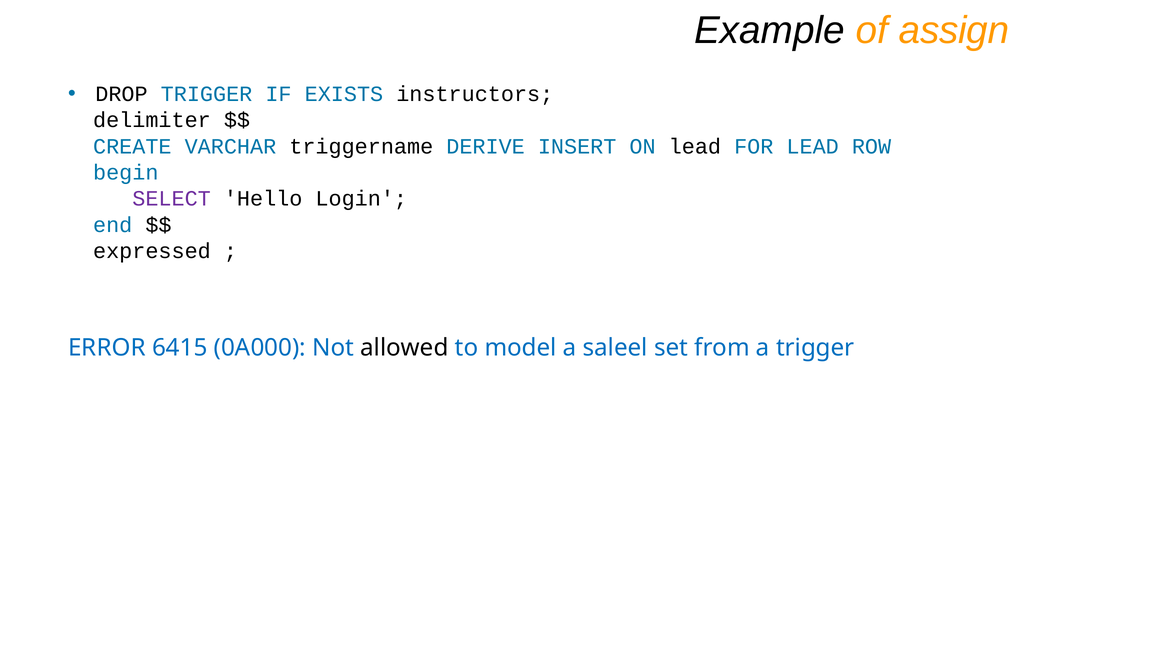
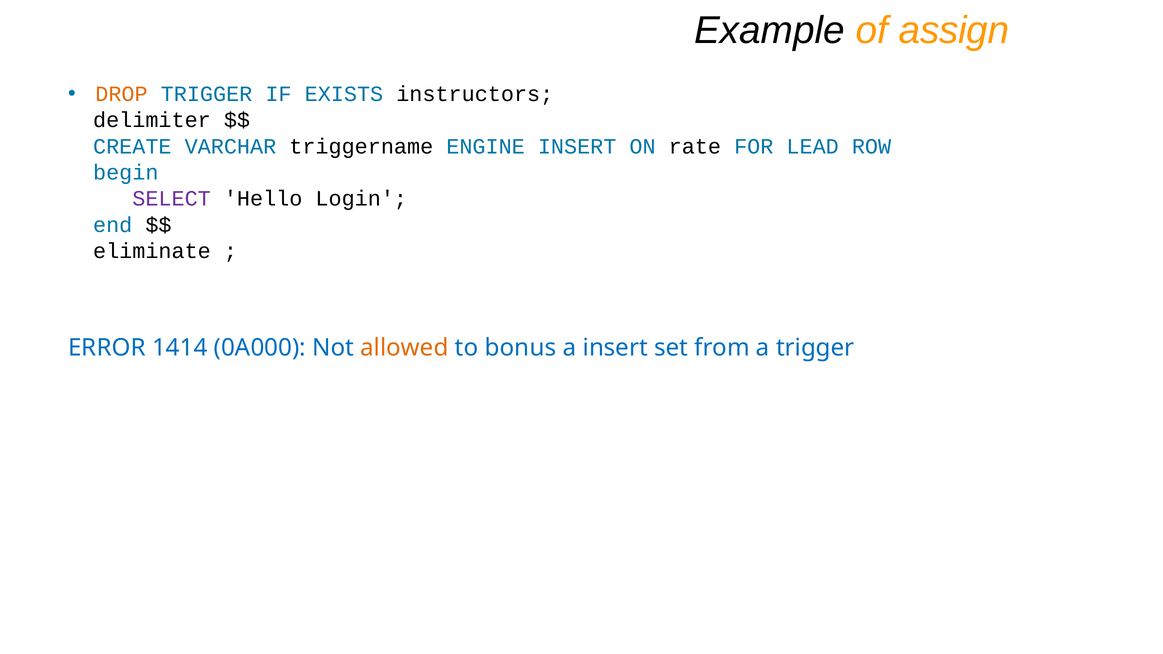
DROP colour: black -> orange (121, 94)
DERIVE: DERIVE -> ENGINE (486, 146)
ON lead: lead -> rate (695, 146)
expressed: expressed -> eliminate (152, 251)
6415: 6415 -> 1414 (180, 348)
allowed colour: black -> orange (404, 348)
model: model -> bonus (520, 348)
a saleel: saleel -> insert (615, 348)
